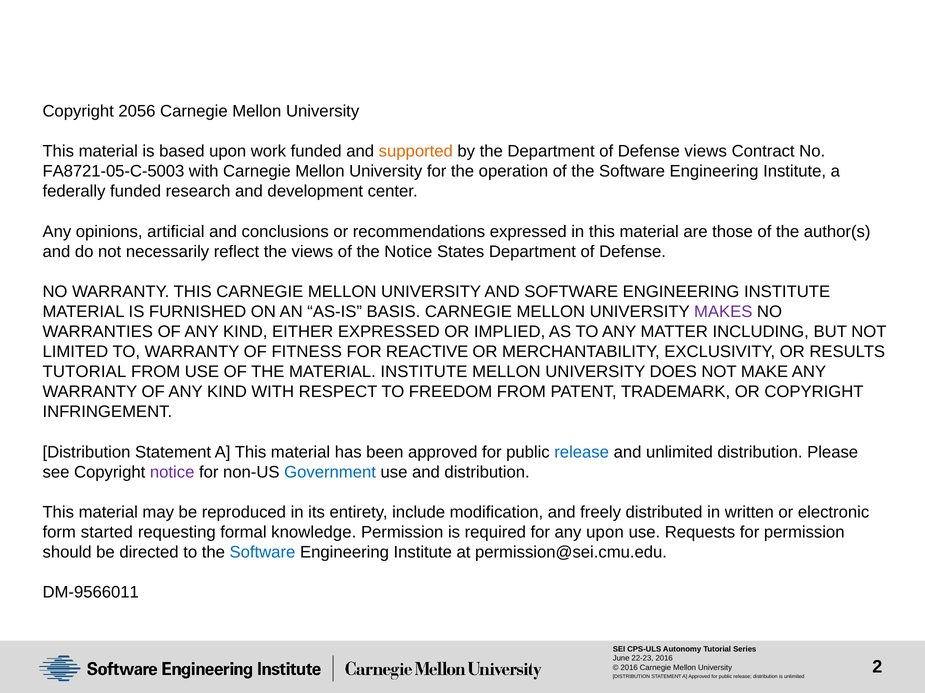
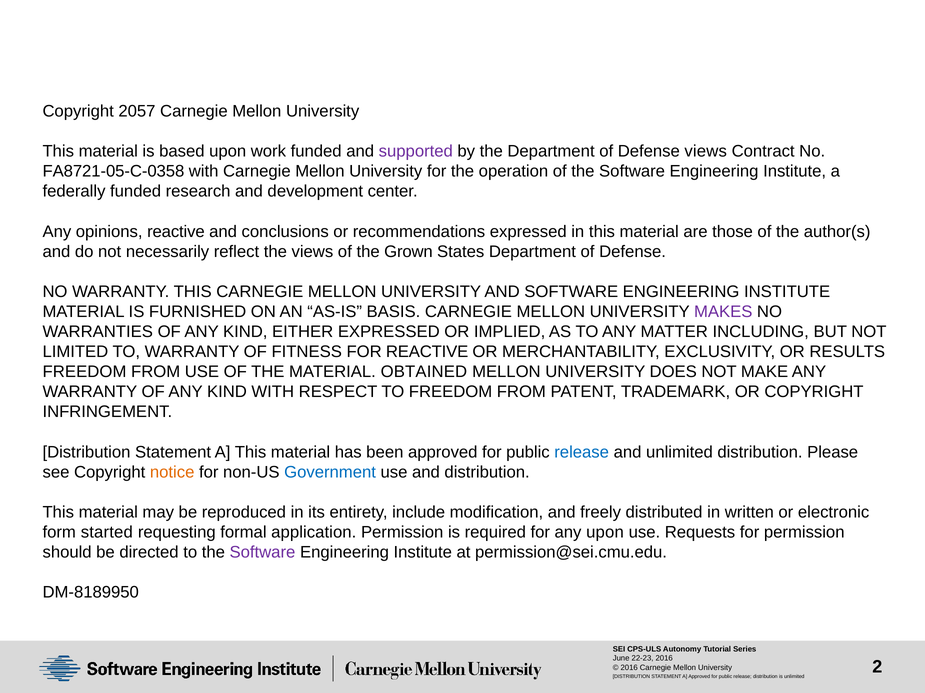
2056: 2056 -> 2057 (137, 111)
supported colour: orange -> purple (416, 152)
FA8721-05-C-5003: FA8721-05-C-5003 -> FA8721-05-C-0358 (113, 172)
opinions artificial: artificial -> reactive (176, 232)
the Notice: Notice -> Grown (408, 252)
TUTORIAL: TUTORIAL -> FREEDOM (84, 372)
MATERIAL INSTITUTE: INSTITUTE -> OBTAINED (424, 372)
notice colour: purple -> orange (172, 473)
knowledge: knowledge -> application (314, 533)
Software colour: blue -> purple (262, 553)
DM-9566011: DM-9566011 -> DM-8189950 (91, 593)
